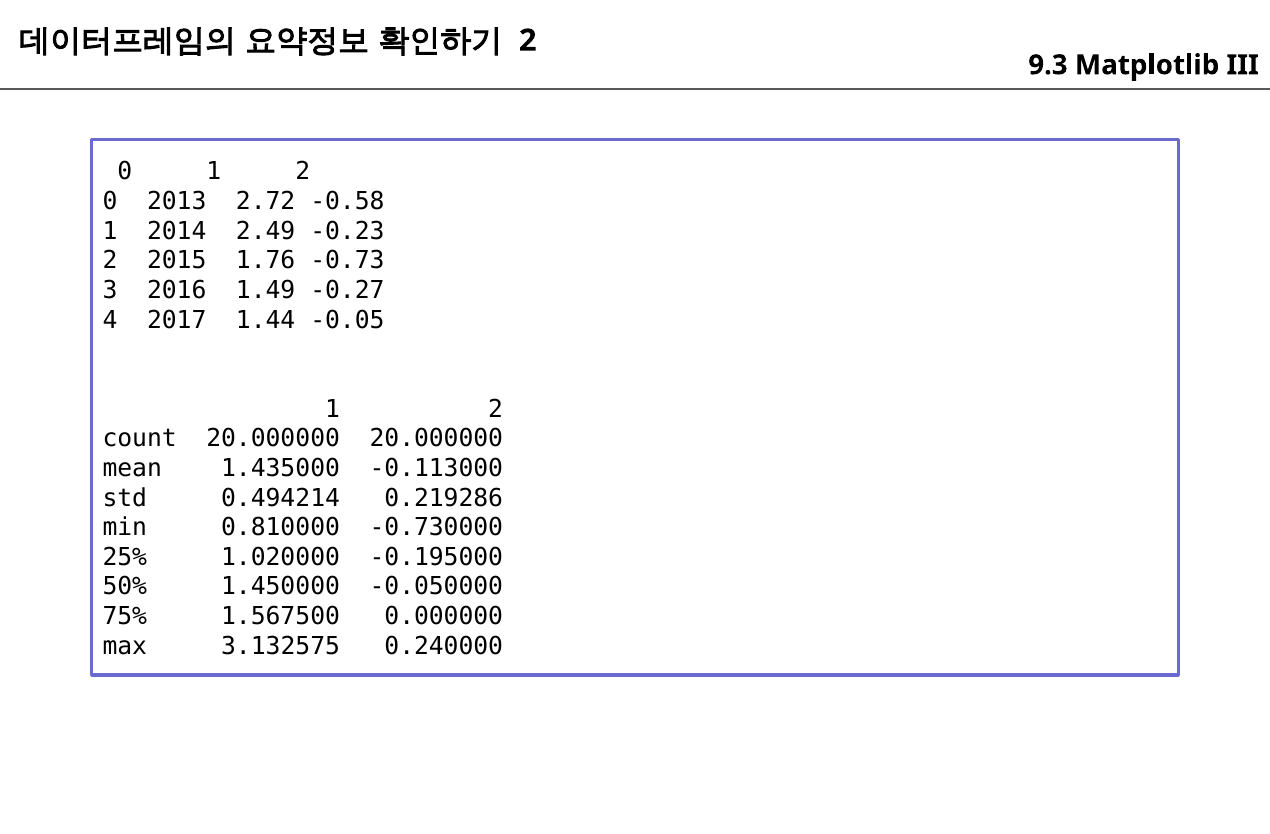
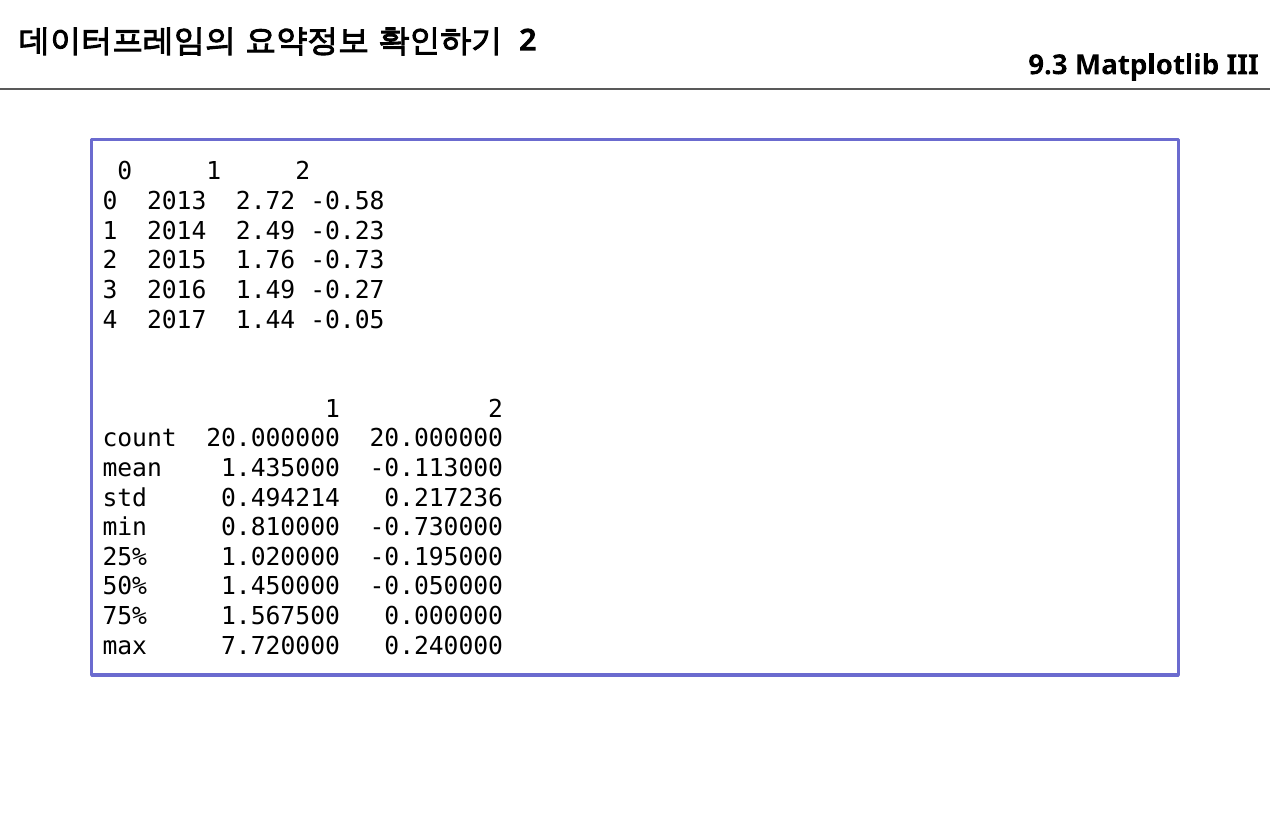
0.219286: 0.219286 -> 0.217236 (444, 498)
3.132575: 3.132575 -> 7.720000 (281, 646)
